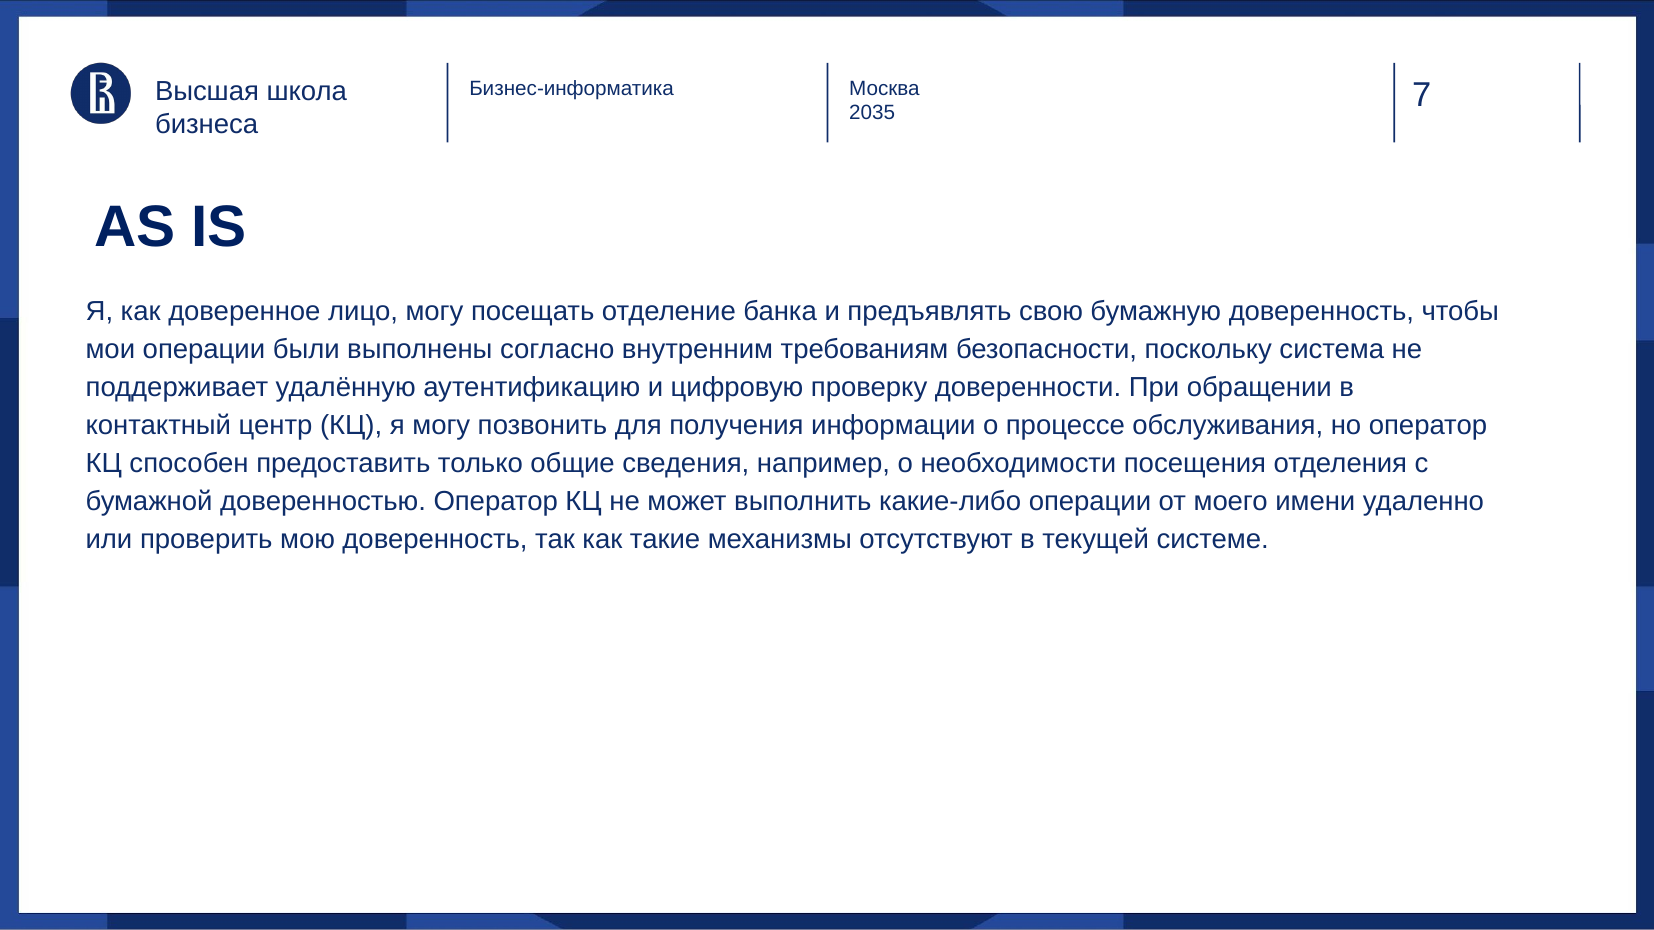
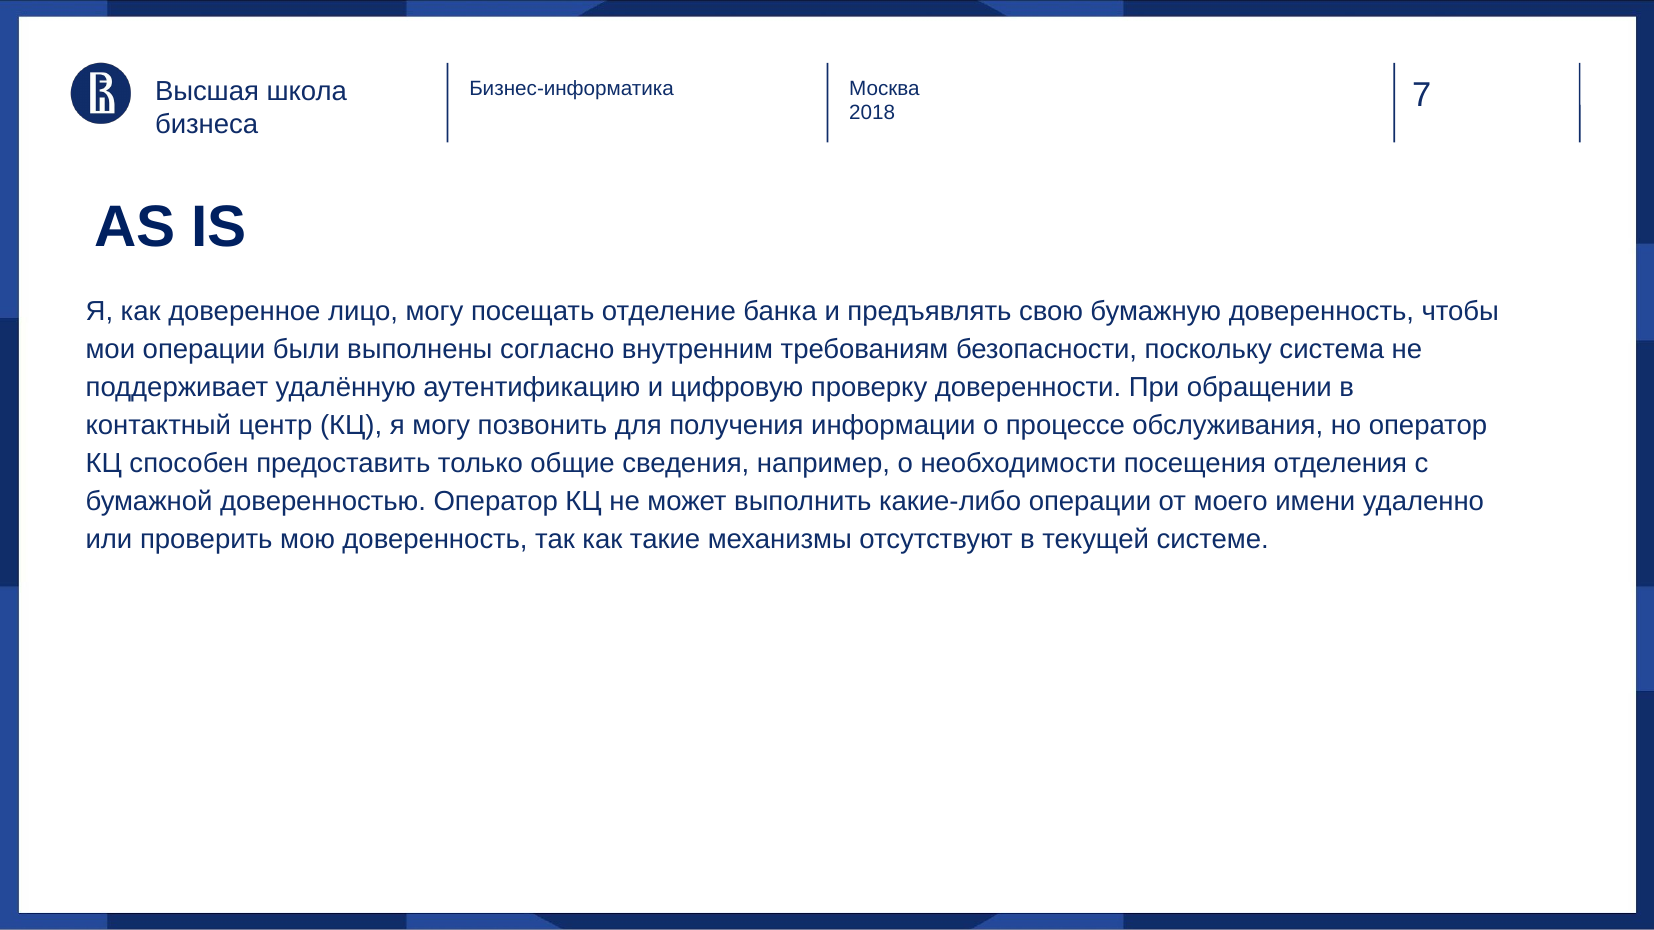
2035: 2035 -> 2018 (872, 113)
